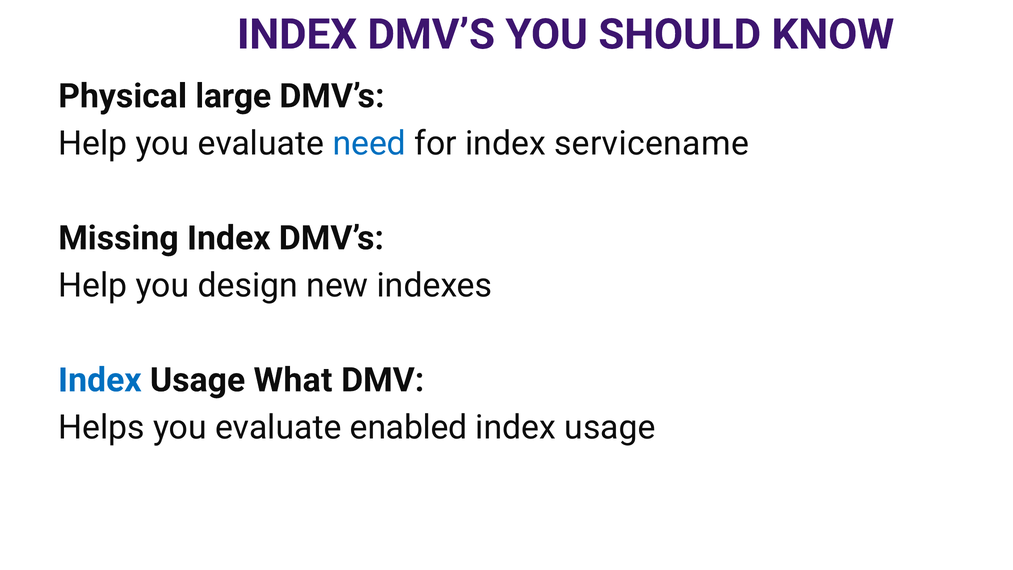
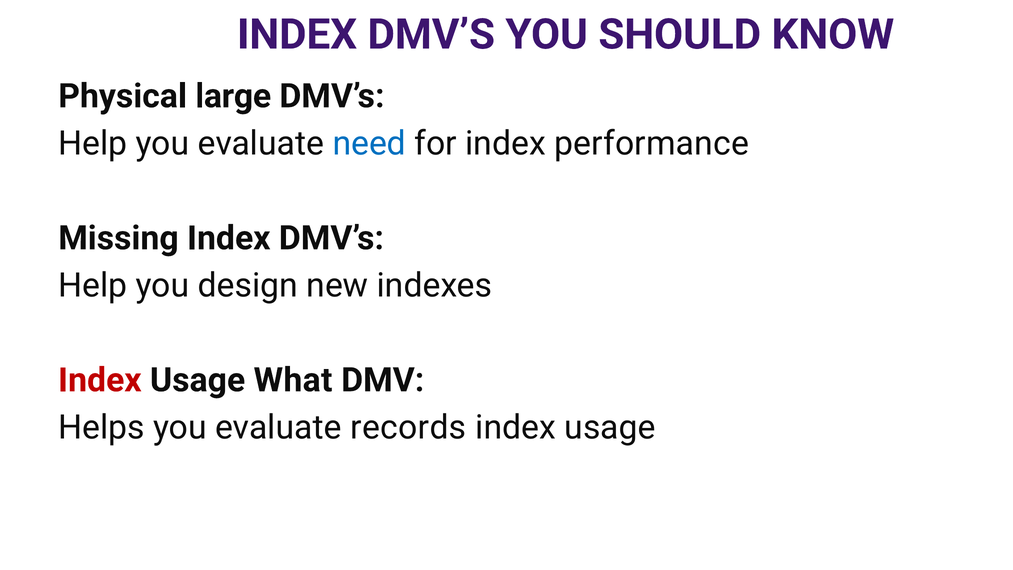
servicename: servicename -> performance (652, 143)
Index colour: blue -> red (100, 380)
enabled: enabled -> records (408, 427)
